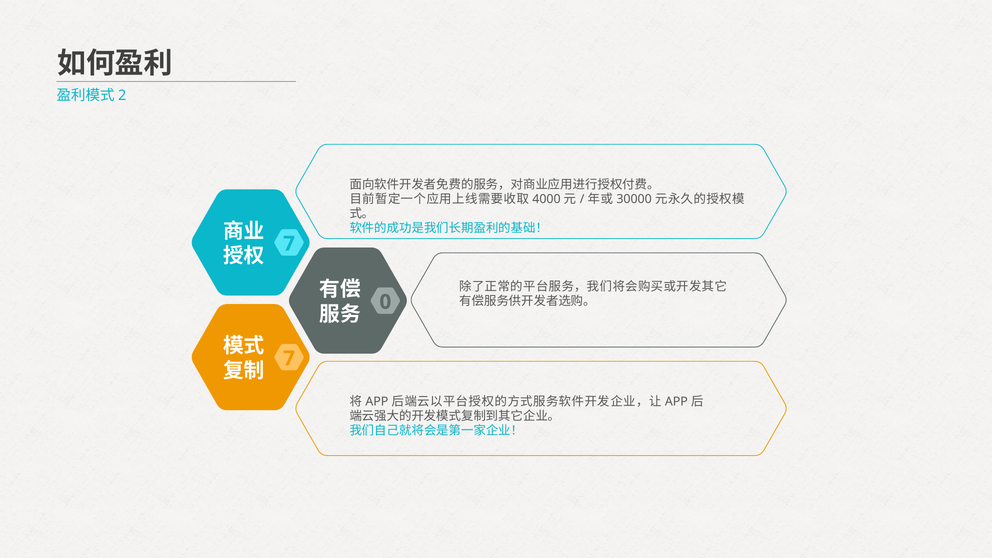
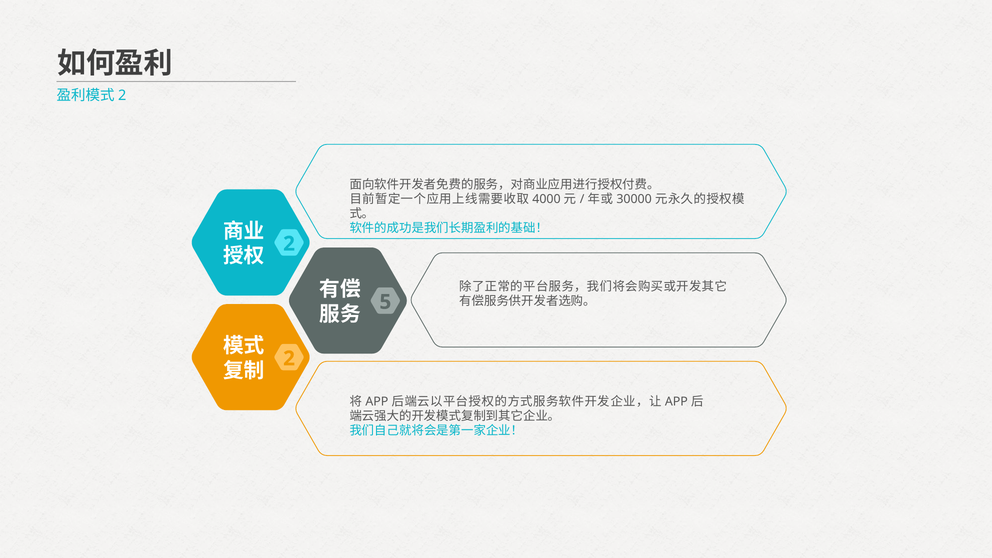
7: 7 -> 2 (289, 244)
0: 0 -> 5 (385, 302)
7: 7 -> 2 (289, 358)
